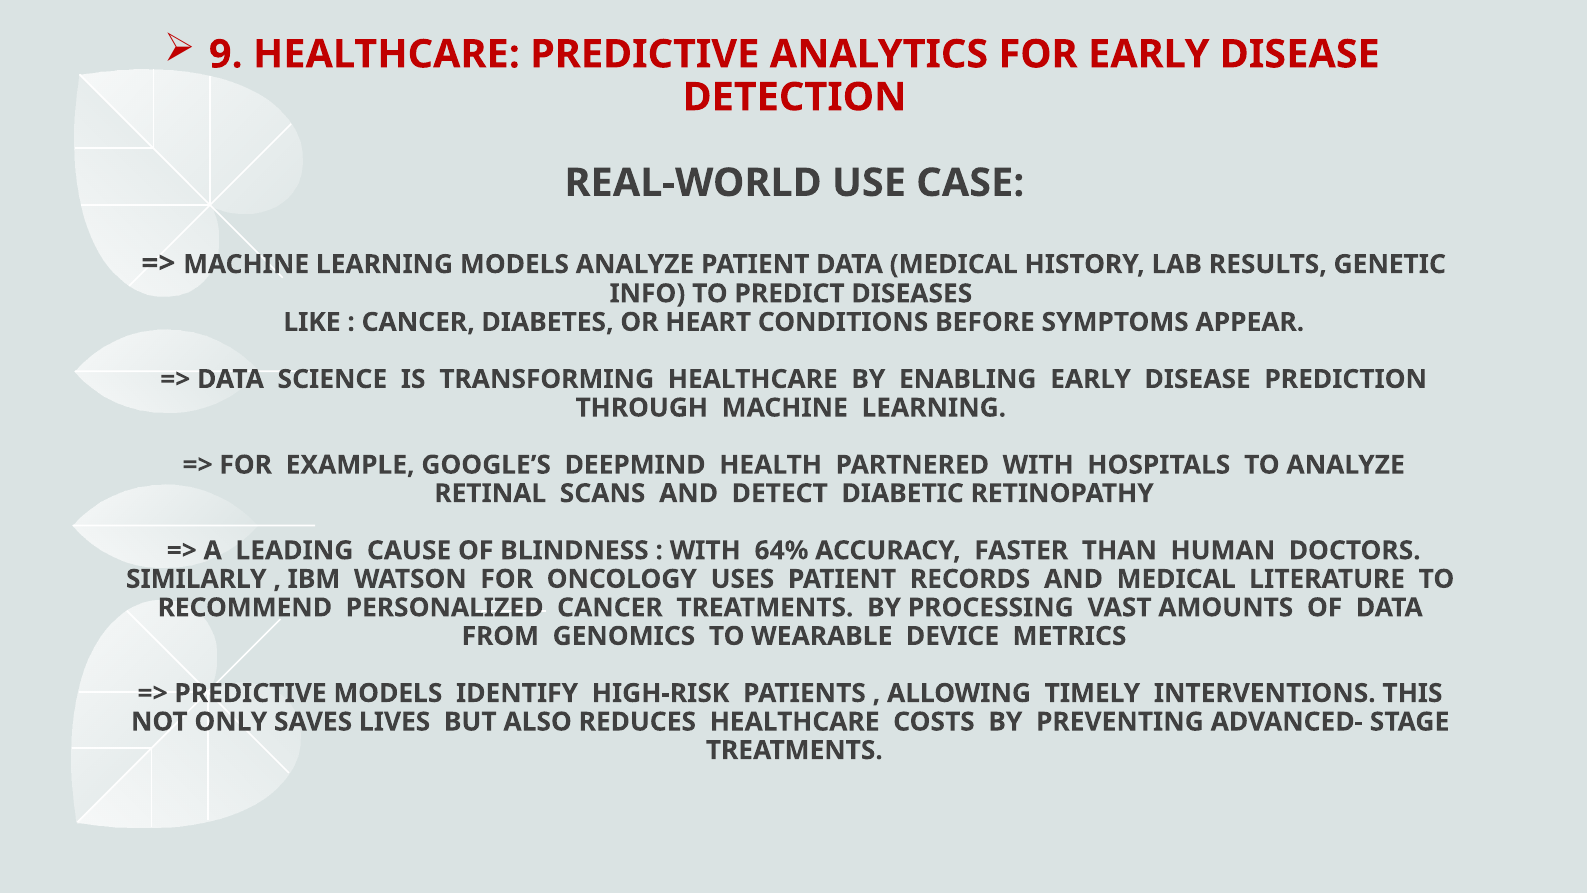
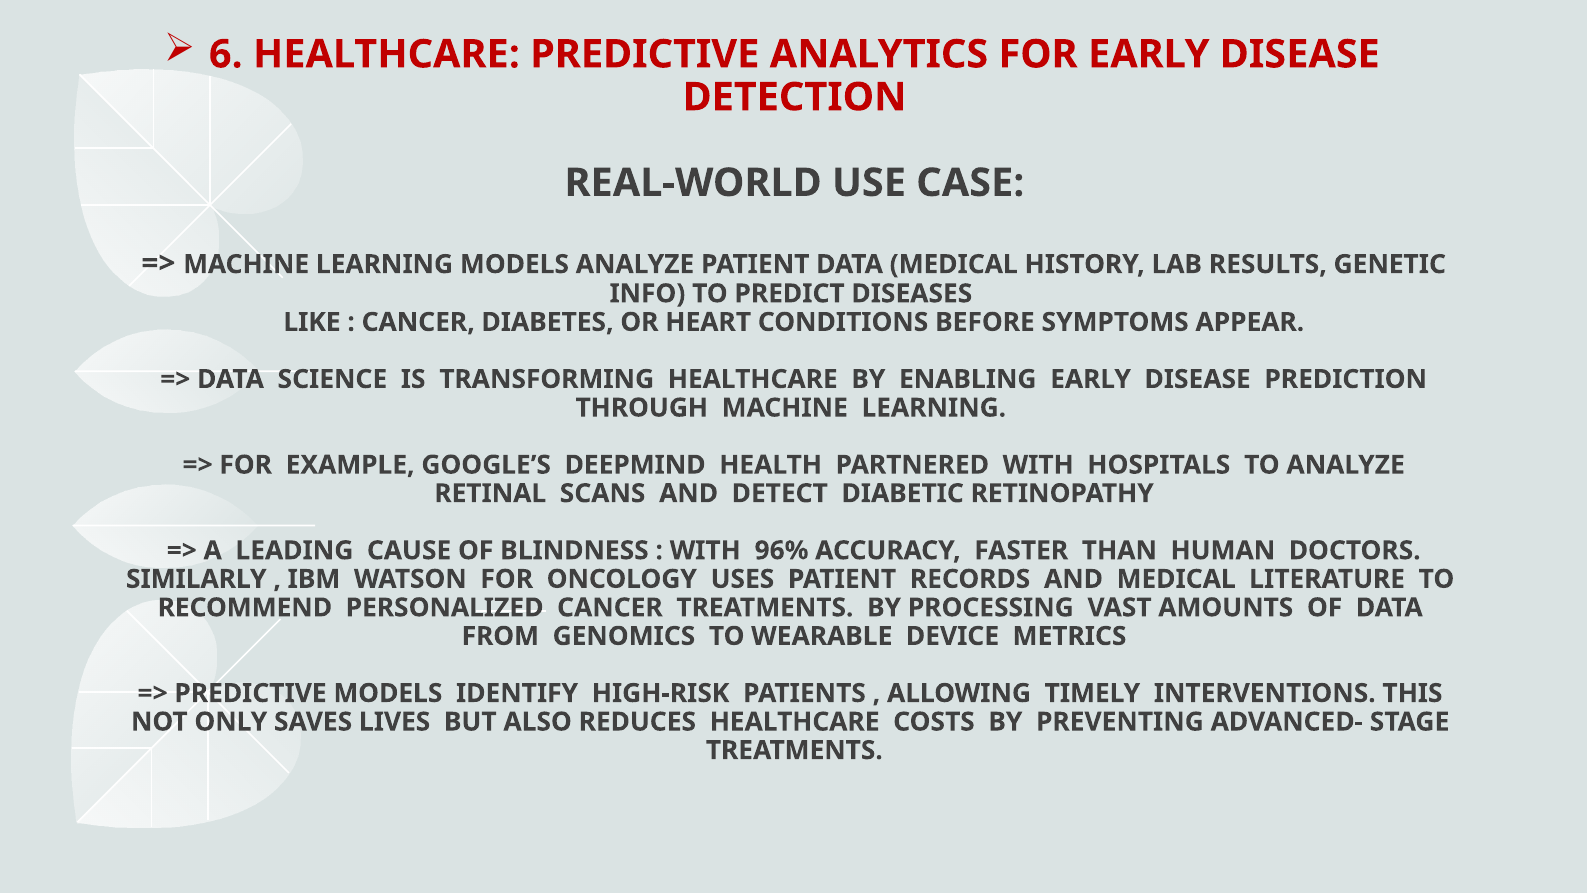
9: 9 -> 6 (226, 54)
64%: 64% -> 96% (782, 550)
